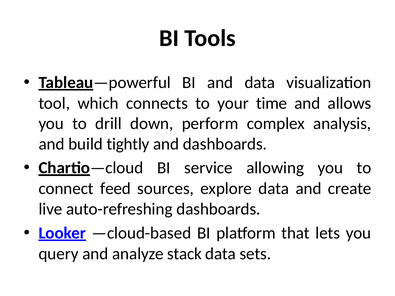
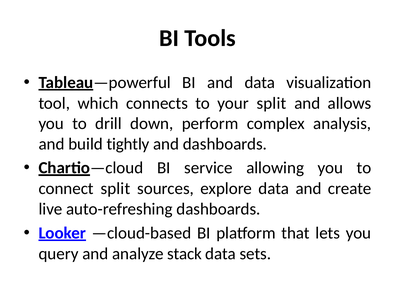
your time: time -> split (271, 103)
connect feed: feed -> split (115, 189)
